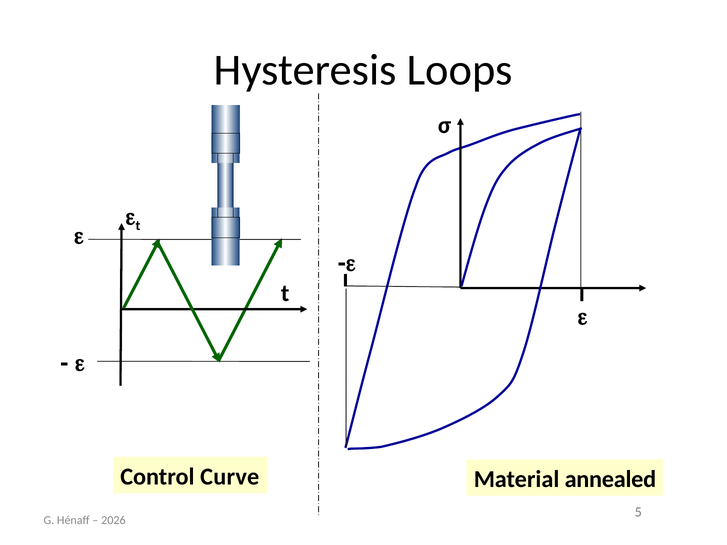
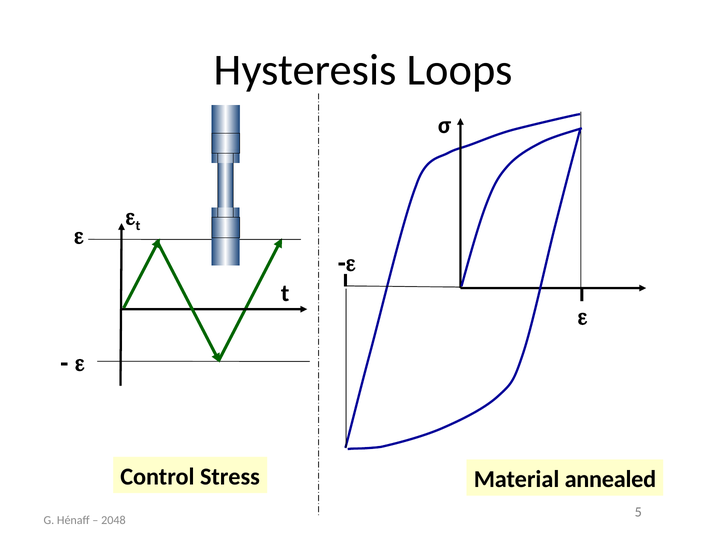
Curve: Curve -> Stress (230, 477)
2026: 2026 -> 2048 (113, 521)
